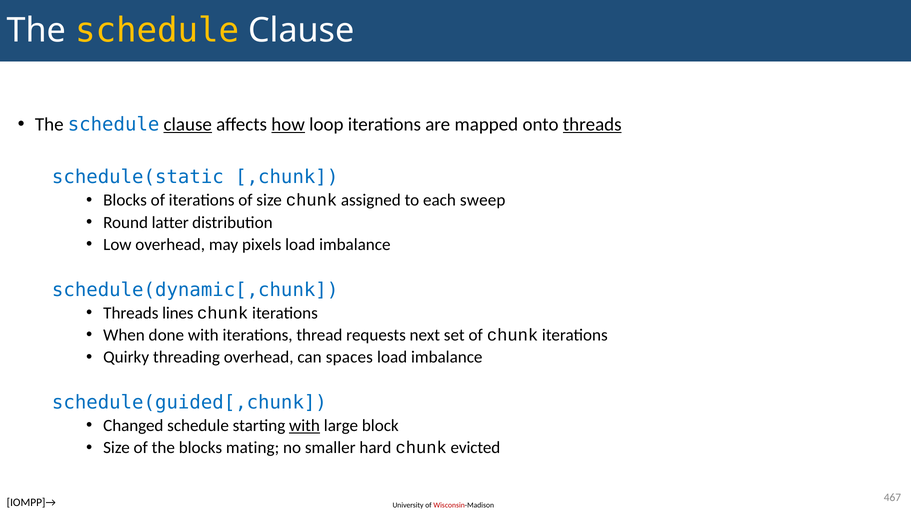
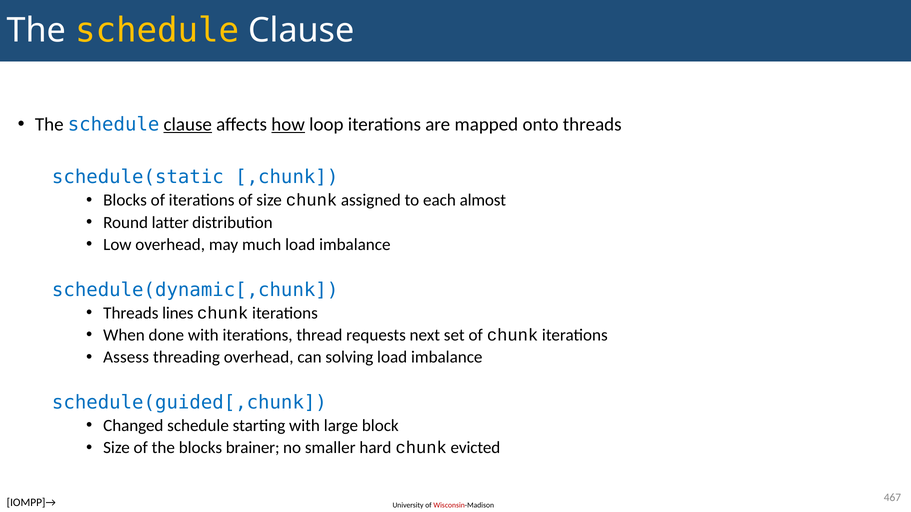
threads underline: present -> none (592, 124)
sweep: sweep -> almost (483, 200)
pixels: pixels -> much (262, 245)
Quirky: Quirky -> Assess (126, 358)
spaces: spaces -> solving (349, 358)
with underline: present -> none (305, 426)
mating: mating -> brainer (253, 448)
